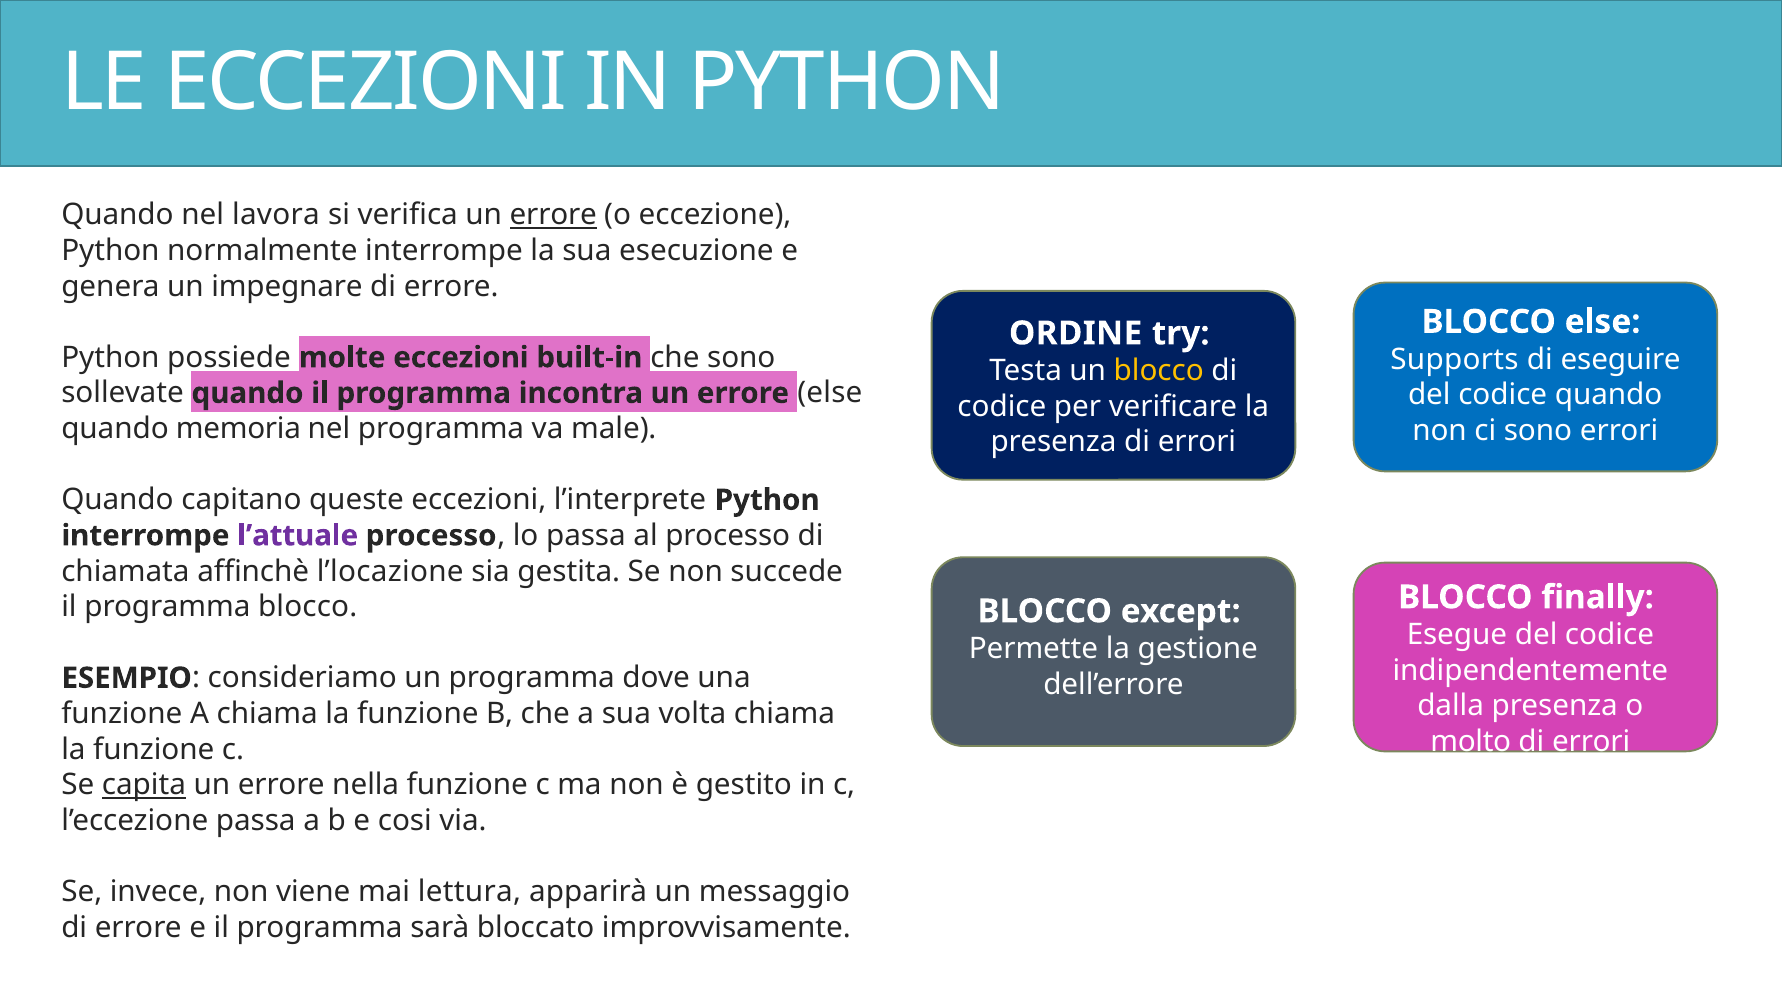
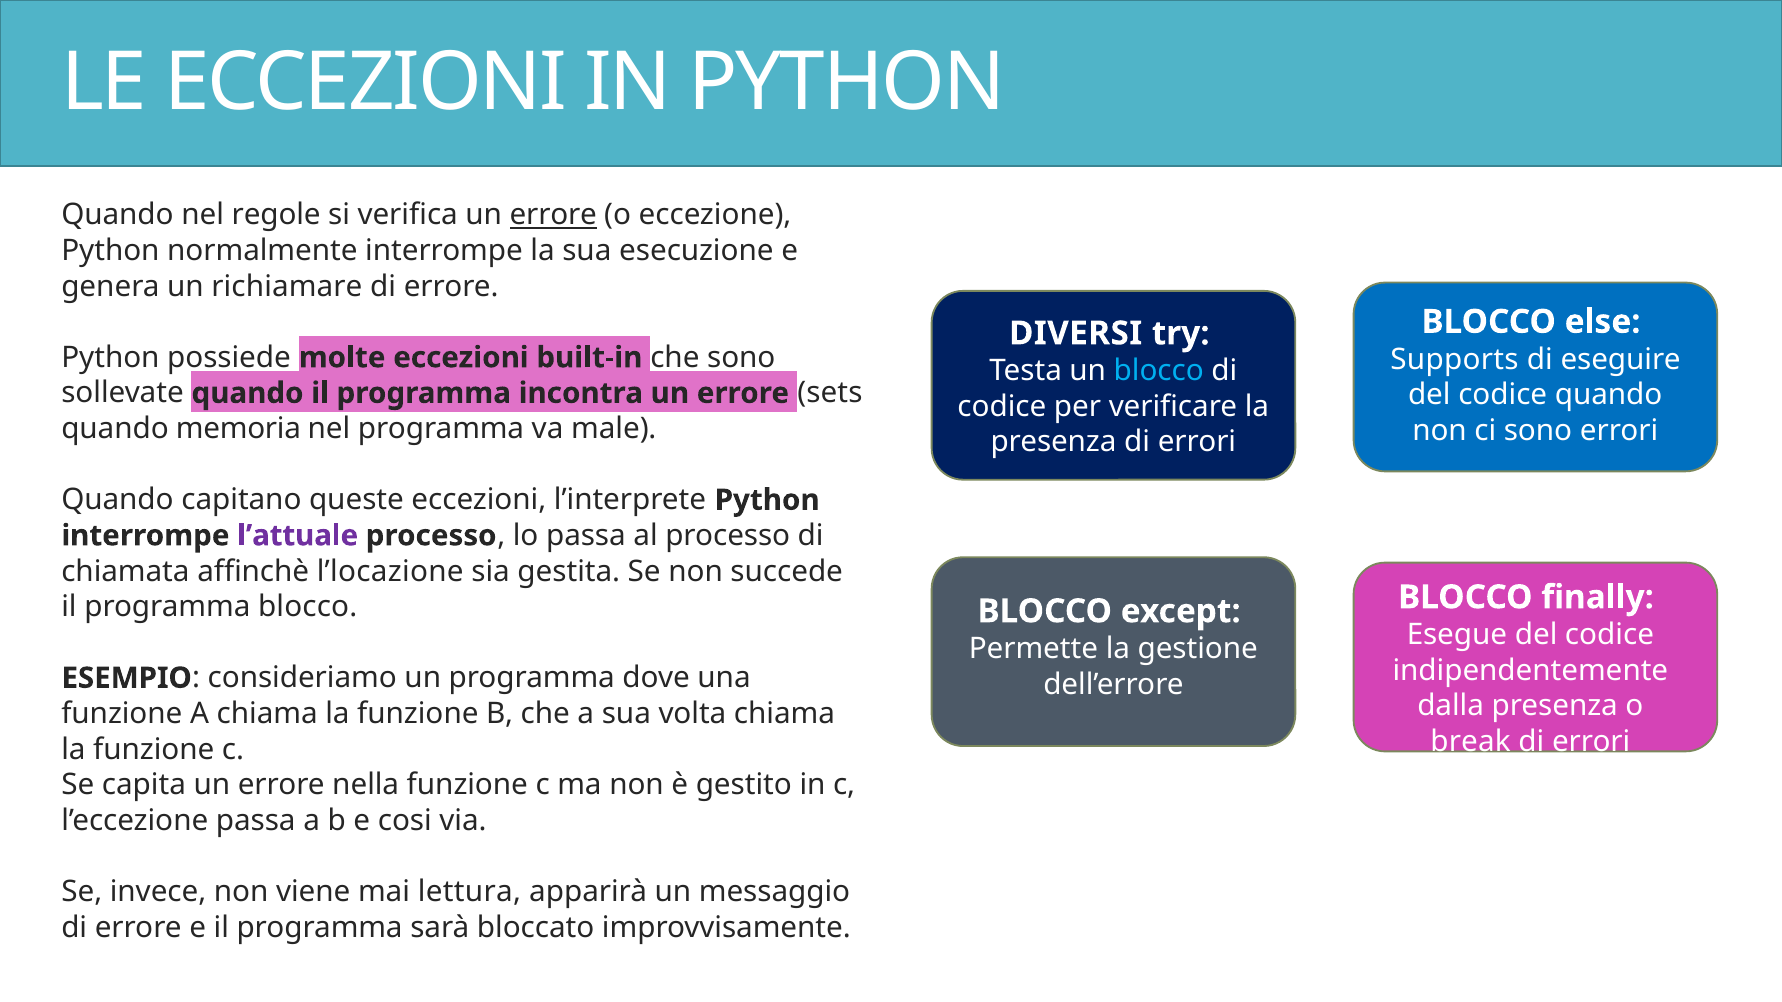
lavora: lavora -> regole (276, 215)
impegnare: impegnare -> richiamare (287, 286)
ORDINE: ORDINE -> DIVERSI (1076, 334)
blocco colour: yellow -> light blue (1159, 371)
errore else: else -> sets (830, 393)
molto: molto -> break (1471, 742)
capita underline: present -> none (144, 785)
